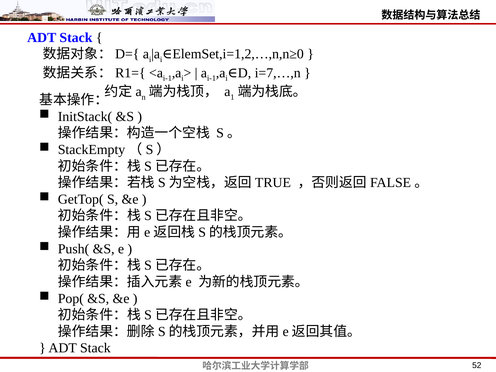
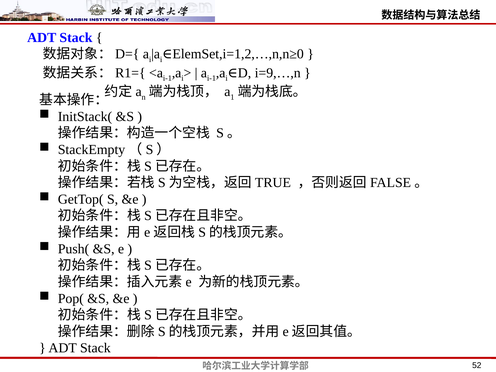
i=7,…,n: i=7,…,n -> i=9,…,n (278, 73)
